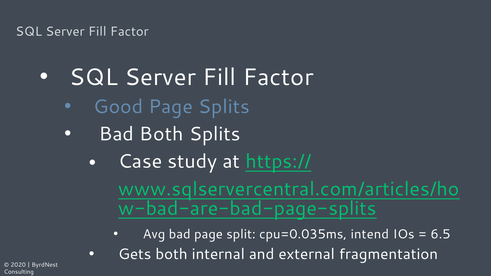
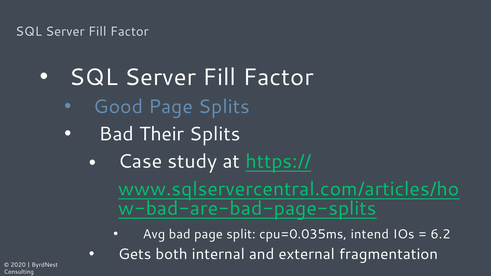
Bad Both: Both -> Their (162, 134)
6.5: 6.5 -> 6.2 (440, 234)
